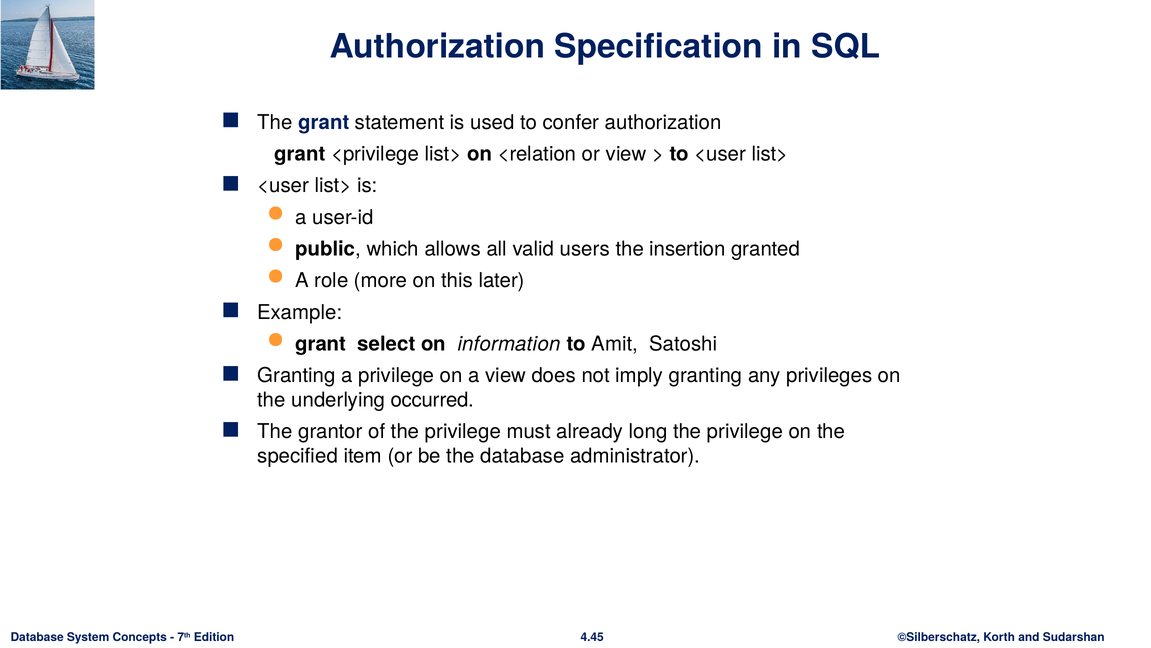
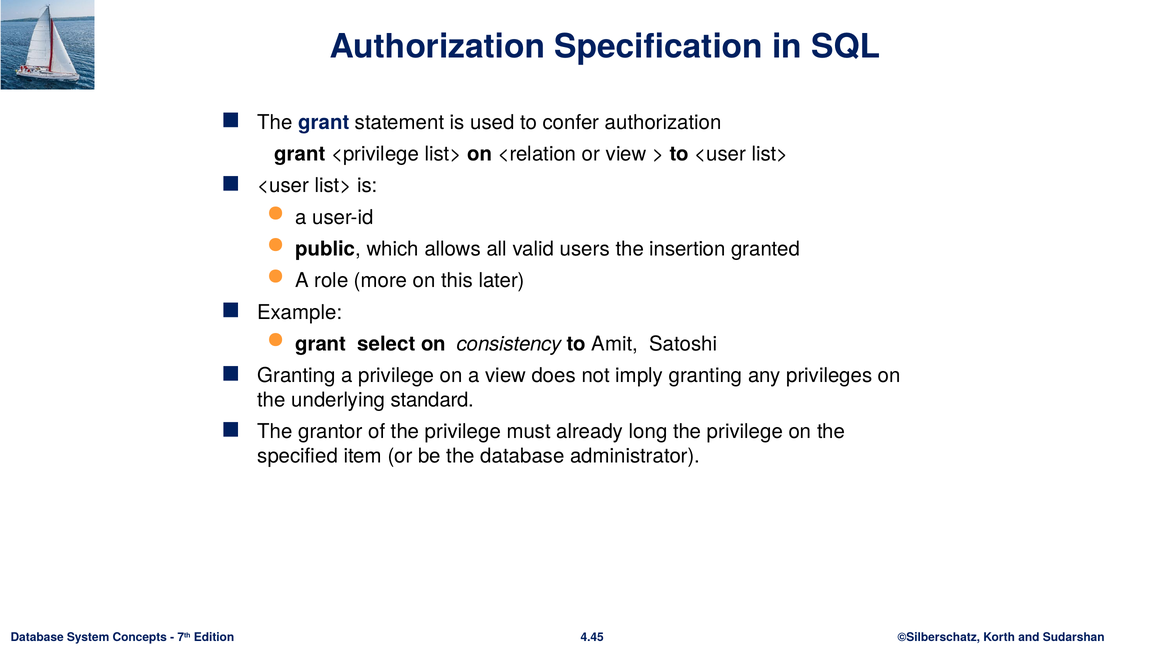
information: information -> consistency (509, 344)
occurred: occurred -> standard (432, 400)
